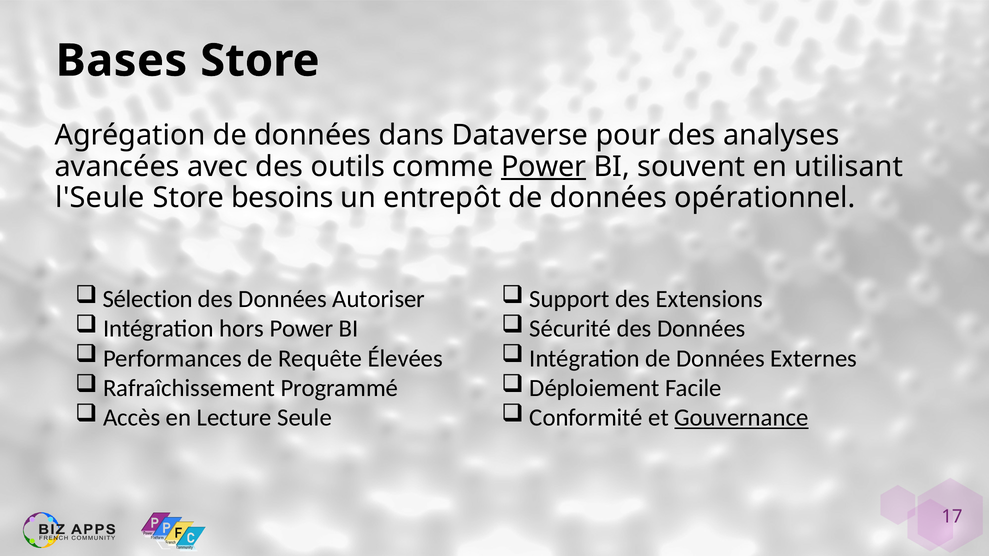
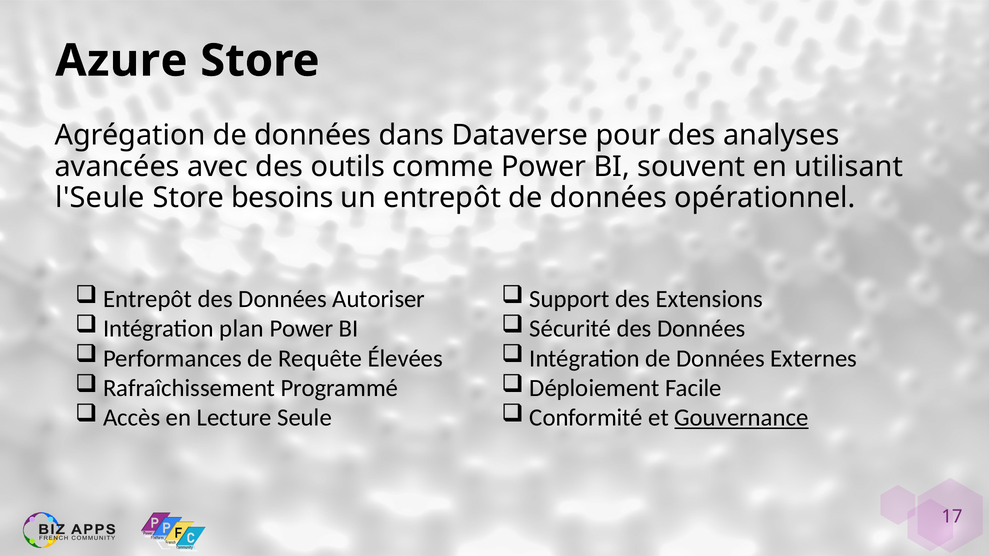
Bases: Bases -> Azure (121, 61)
Power underline: present -> none (544, 167)
Sélection: Sélection -> Entrepôt (148, 299)
hors: hors -> plan (242, 329)
